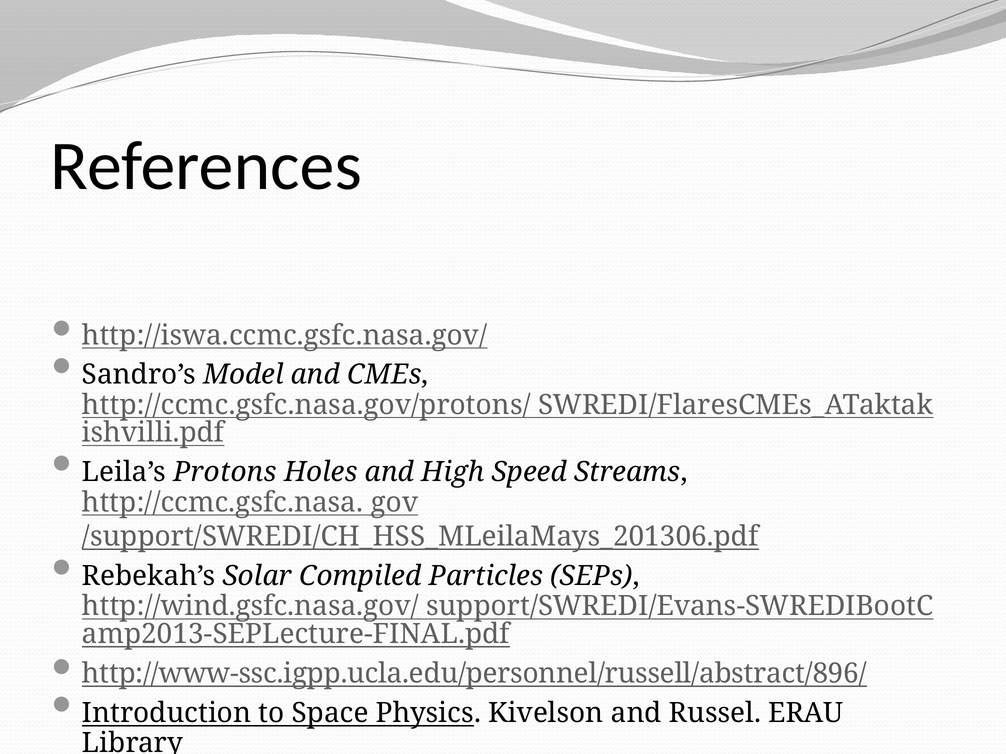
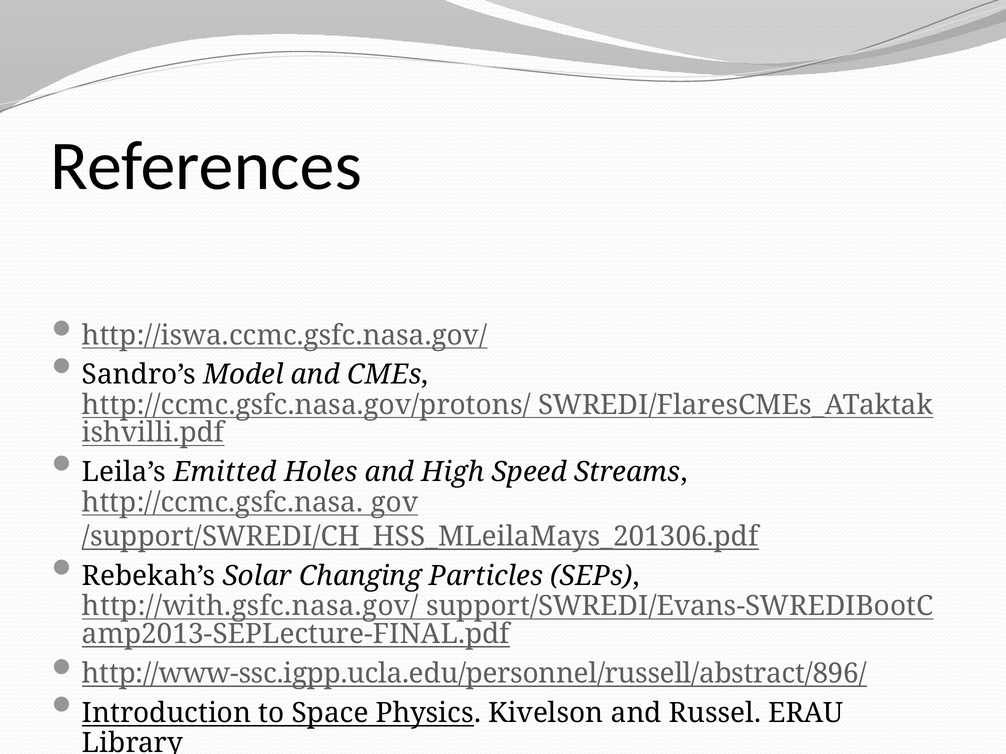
Protons: Protons -> Emitted (225, 472)
Compiled: Compiled -> Changing (360, 576)
http://wind.gsfc.nasa.gov/: http://wind.gsfc.nasa.gov/ -> http://with.gsfc.nasa.gov/ (250, 607)
